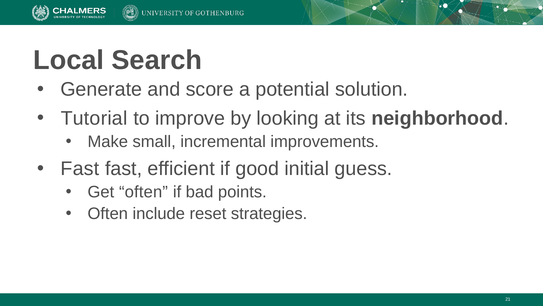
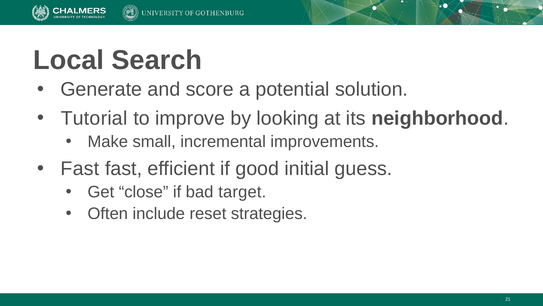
Get often: often -> close (144, 192)
points: points -> target (242, 192)
